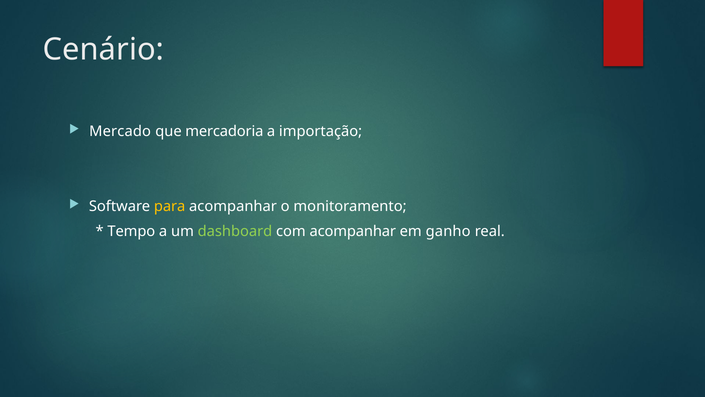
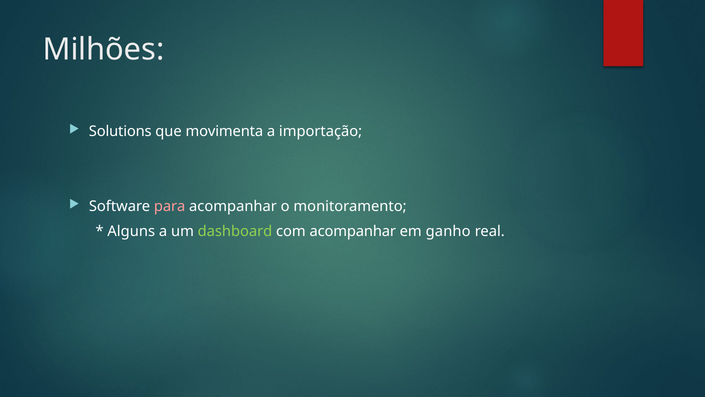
Cenário: Cenário -> Milhões (103, 50)
Mercado: Mercado -> Solutions (120, 131)
mercadoria: mercadoria -> movimenta (224, 131)
para colour: yellow -> pink (170, 206)
Tempo: Tempo -> Alguns (131, 231)
